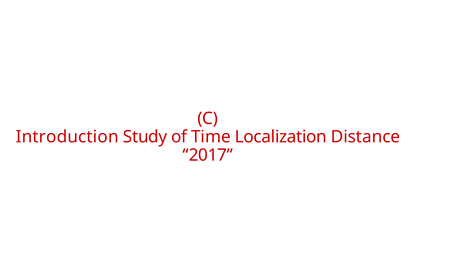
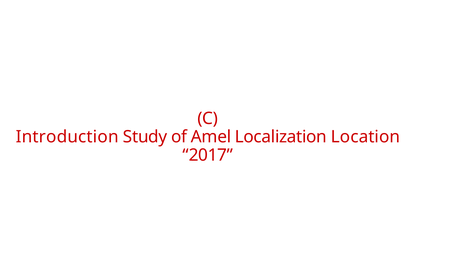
Time: Time -> Amel (211, 137)
Distance: Distance -> Location (366, 137)
